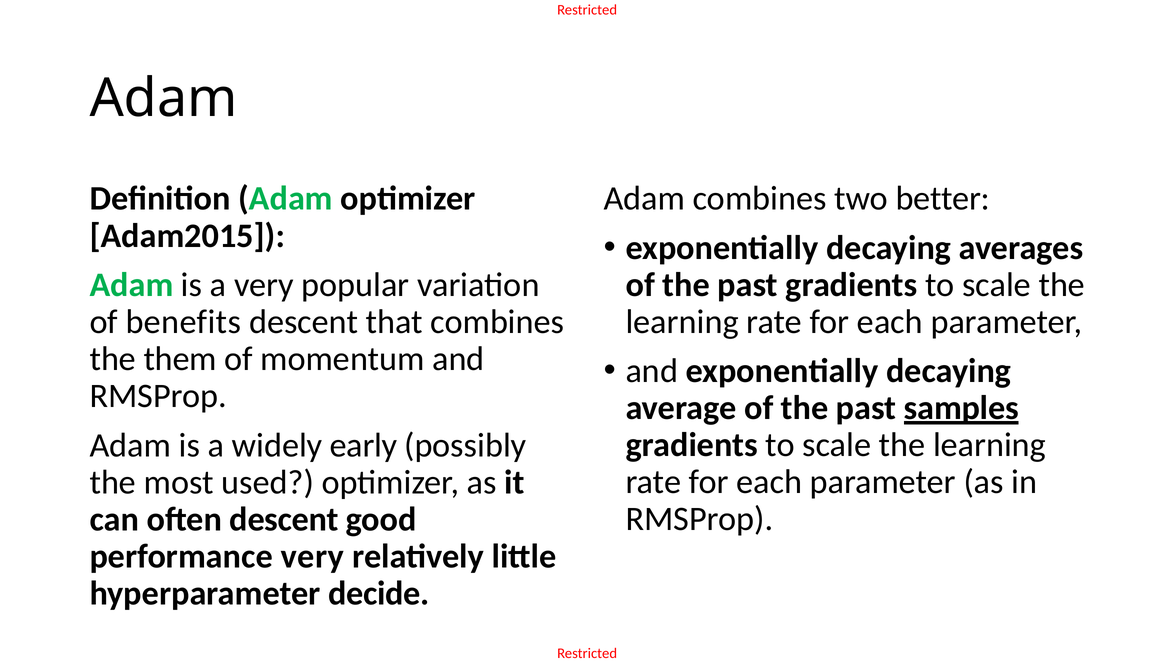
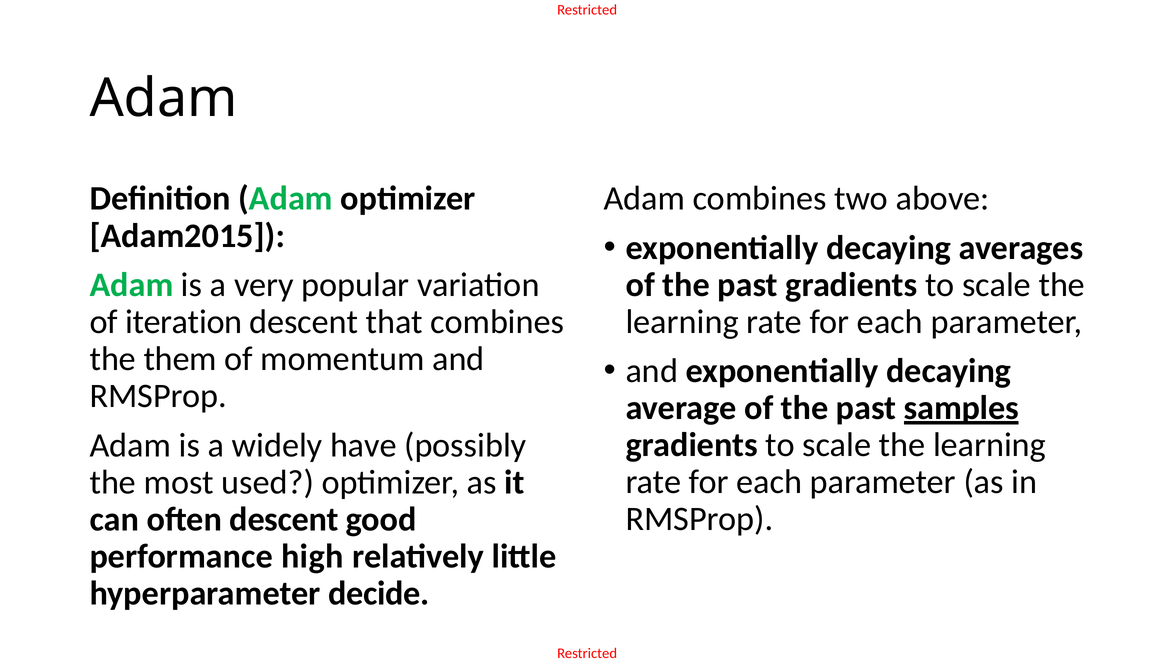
better: better -> above (943, 199)
benefits: benefits -> iteration (184, 322)
early: early -> have (363, 445)
performance very: very -> high (312, 556)
